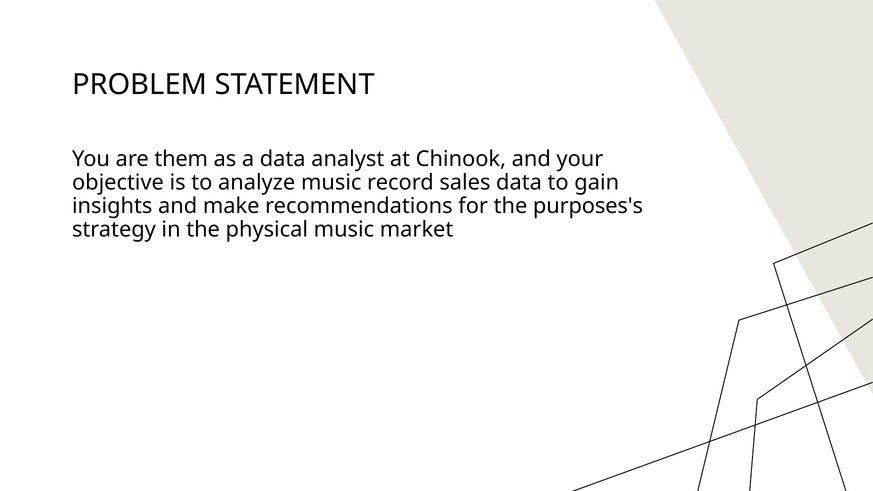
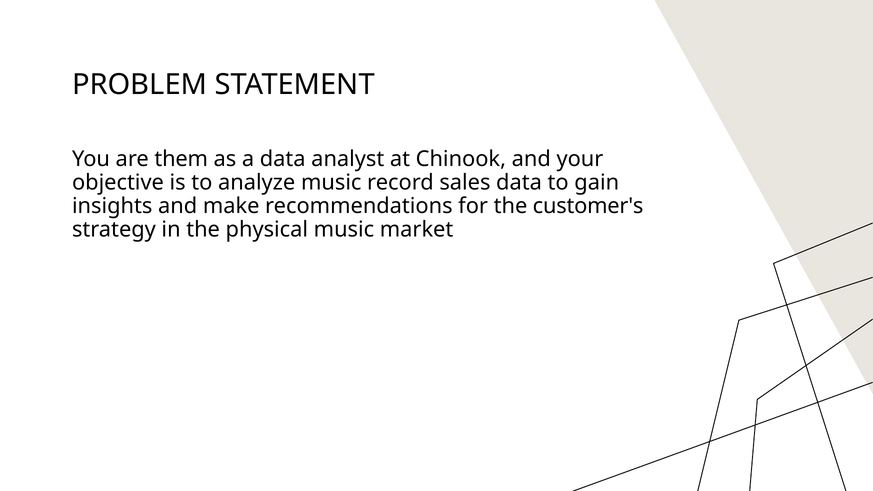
purposes's: purposes's -> customer's (588, 206)
